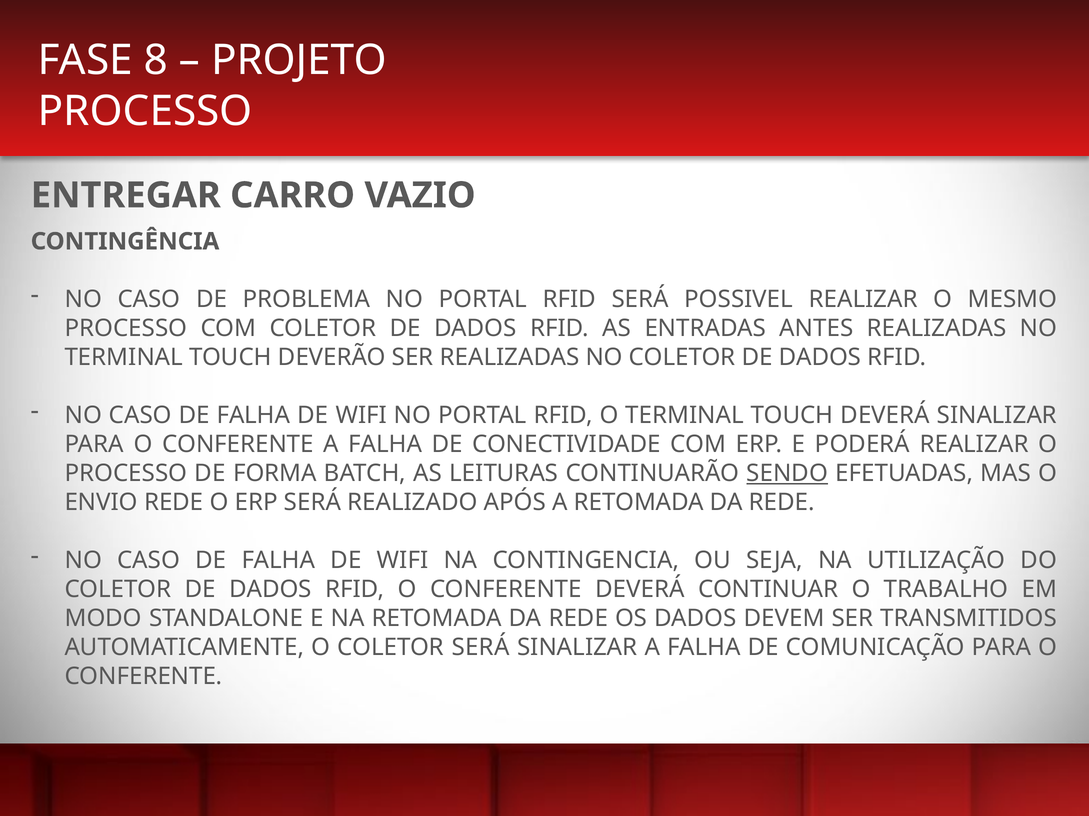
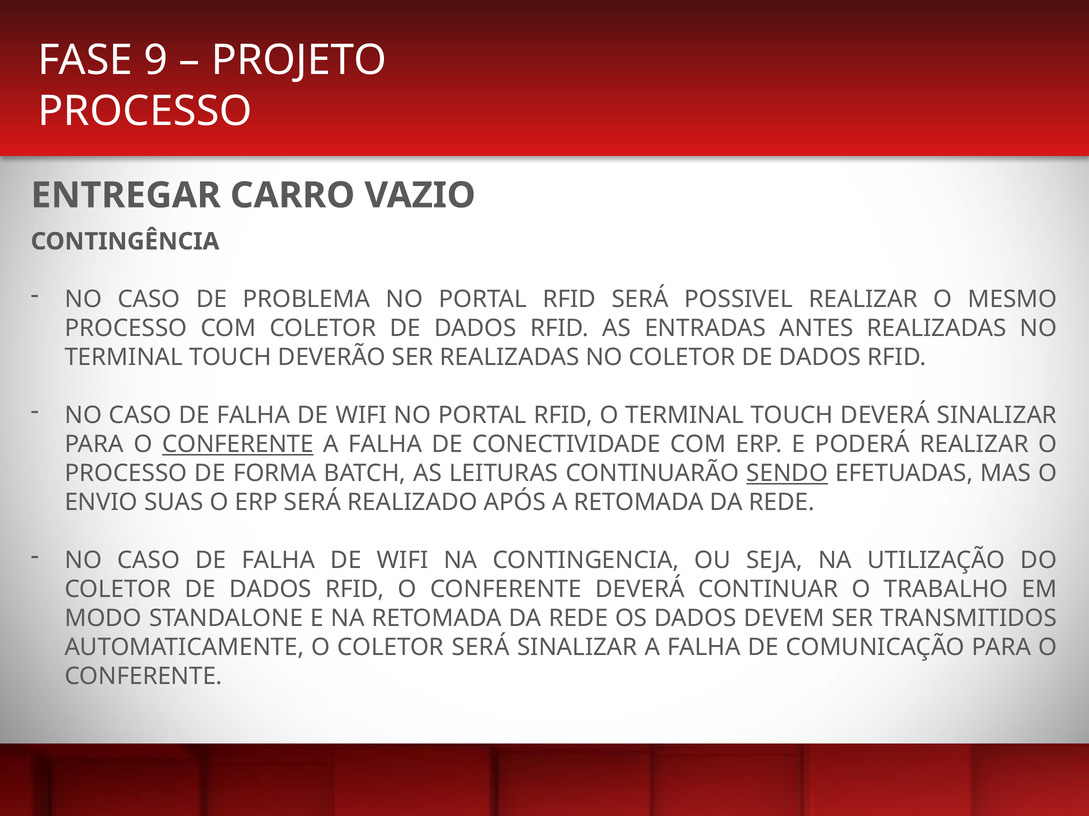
8: 8 -> 9 (156, 60)
CONFERENTE underline: none -> present (238, 445)
ENVIO REDE: REDE -> SUAS (174, 503)
